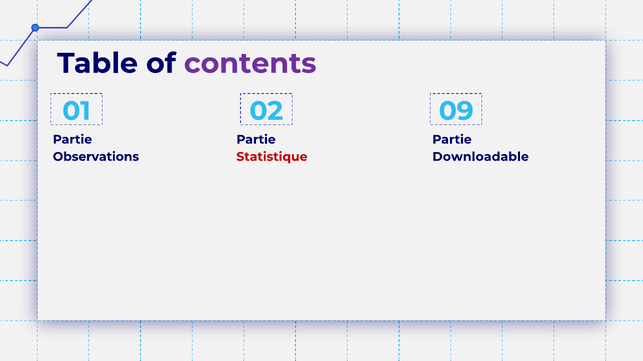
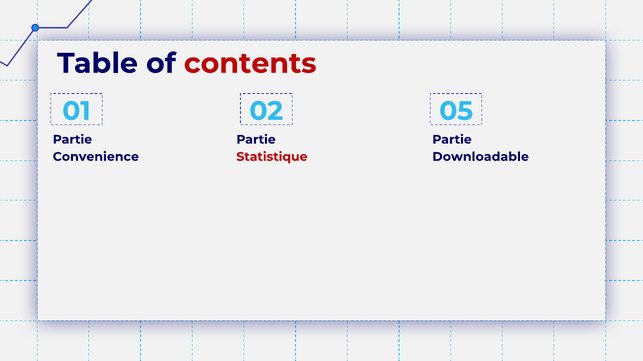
contents colour: purple -> red (250, 64)
09: 09 -> 05 (456, 111)
Observations: Observations -> Convenience (96, 157)
